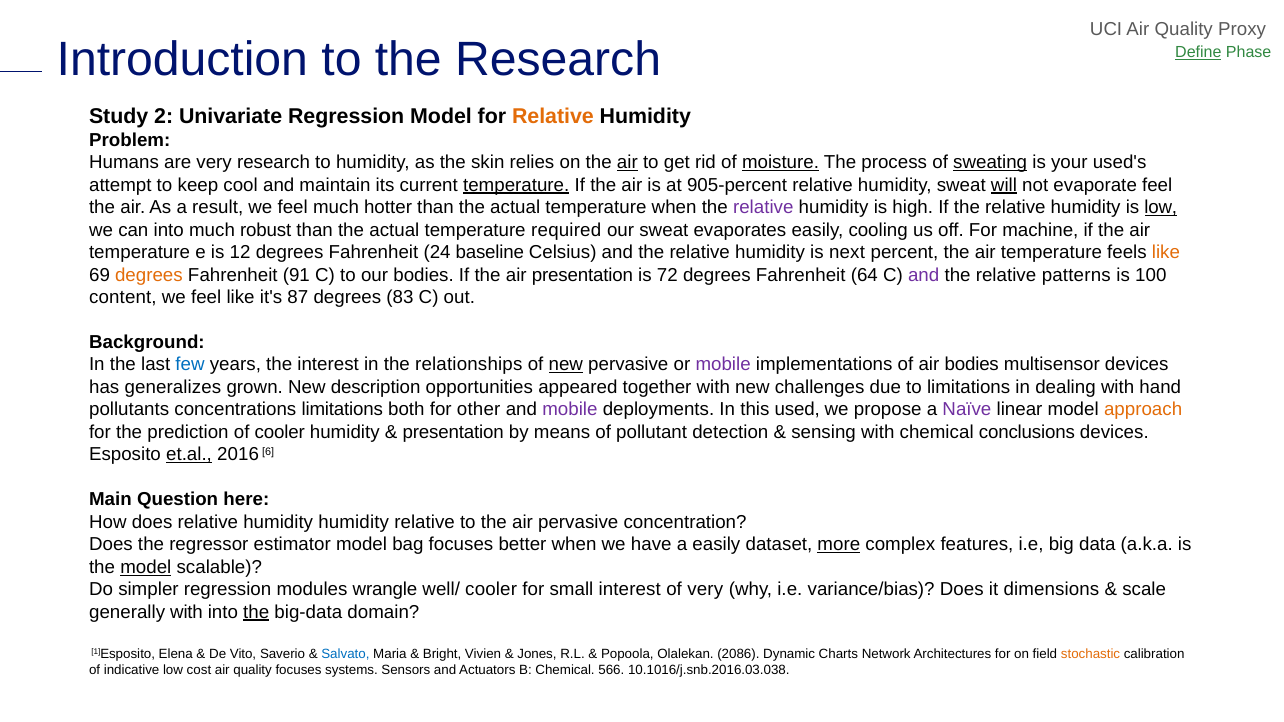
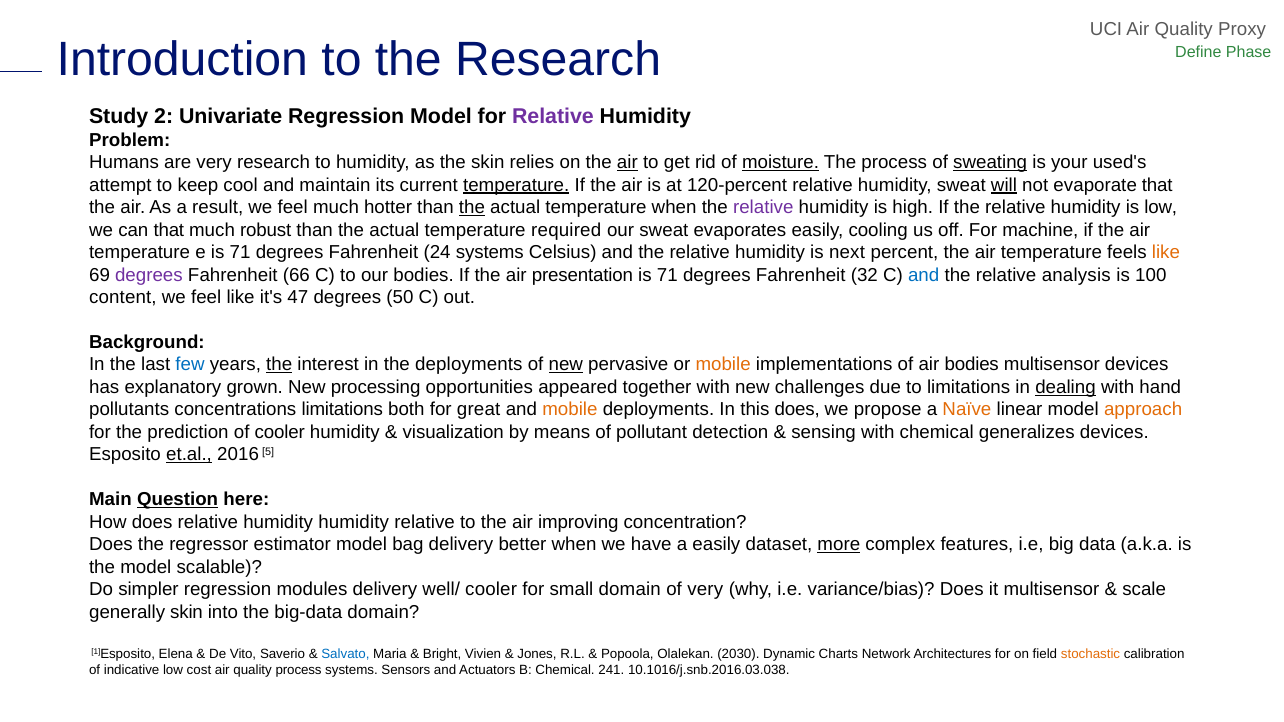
Define underline: present -> none (1198, 52)
Relative colour: orange -> purple (553, 116)
905-percent: 905-percent -> 120-percent (737, 185)
evaporate feel: feel -> that (1157, 185)
the underline: none -> present (472, 207)
low underline: present -> none (1161, 207)
can into: into -> that (169, 230)
e is 12: 12 -> 71 (240, 252)
24 baseline: baseline -> systems (490, 252)
degrees colour: orange -> purple (149, 275)
91: 91 -> 66 (296, 275)
72: 72 -> 71 (667, 275)
64: 64 -> 32 (864, 275)
and colour: purple -> blue (924, 275)
patterns: patterns -> analysis (1076, 275)
87: 87 -> 47 (298, 297)
83: 83 -> 50 (400, 297)
the underline: none -> present (279, 365)
the relationships: relationships -> deployments (469, 365)
mobile colour: purple -> orange (723, 365)
generalizes: generalizes -> explanatory (173, 387)
description: description -> processing (376, 387)
dealing underline: none -> present (1066, 387)
other: other -> great (479, 410)
mobile colour: purple -> orange (570, 410)
this used: used -> does (797, 410)
Naïve colour: purple -> orange (967, 410)
presentation: presentation -> visualization (453, 432)
conclusions: conclusions -> generalizes (1027, 432)
6: 6 -> 5 (268, 452)
Question underline: none -> present (178, 500)
air pervasive: pervasive -> improving (578, 522)
bag focuses: focuses -> delivery (461, 545)
model underline: present -> none (146, 567)
modules wrangle: wrangle -> delivery (385, 590)
small interest: interest -> domain (630, 590)
it dimensions: dimensions -> multisensor (1051, 590)
generally with: with -> skin (187, 612)
the underline: present -> none (256, 612)
2086: 2086 -> 2030 (738, 654)
quality focuses: focuses -> process (299, 670)
566: 566 -> 241 (611, 670)
